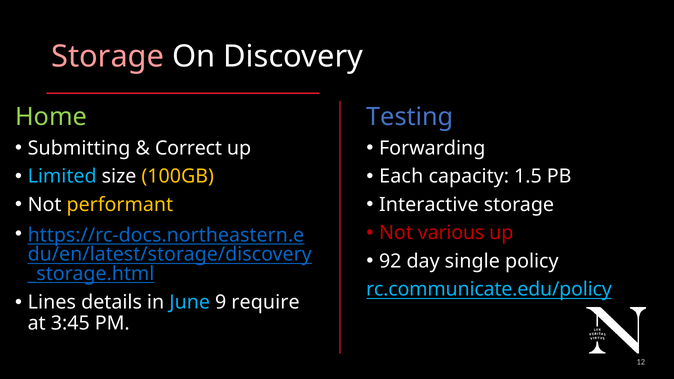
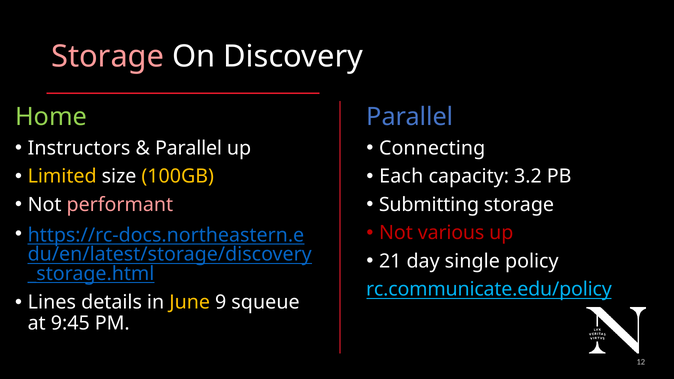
Testing: Testing -> Parallel (410, 117)
Submitting: Submitting -> Instructors (79, 148)
Correct: Correct -> Parallel (189, 148)
Forwarding: Forwarding -> Connecting (432, 148)
Limited colour: light blue -> yellow (62, 176)
1.5: 1.5 -> 3.2 (528, 177)
performant colour: yellow -> pink (120, 205)
Interactive: Interactive -> Submitting (429, 205)
92: 92 -> 21 (390, 261)
June colour: light blue -> yellow (190, 302)
require: require -> squeue (266, 302)
3:45: 3:45 -> 9:45 (70, 324)
